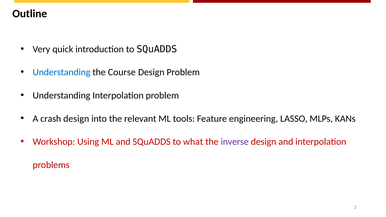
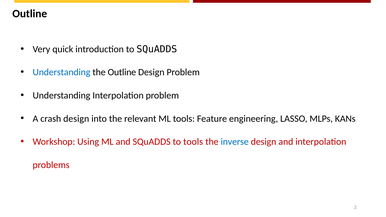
the Course: Course -> Outline (122, 72)
to what: what -> tools (193, 142)
inverse colour: purple -> blue (235, 142)
